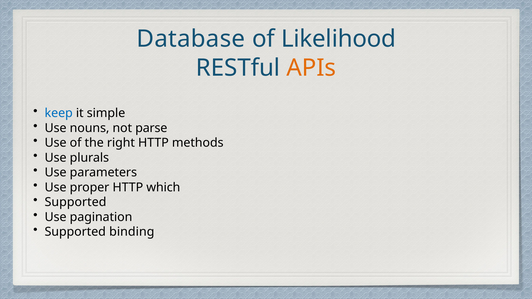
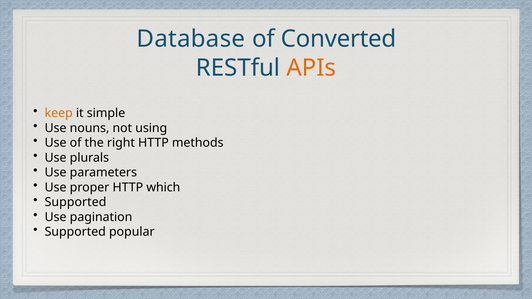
Likelihood: Likelihood -> Converted (339, 39)
keep colour: blue -> orange (59, 113)
parse: parse -> using (151, 128)
binding: binding -> popular (132, 232)
